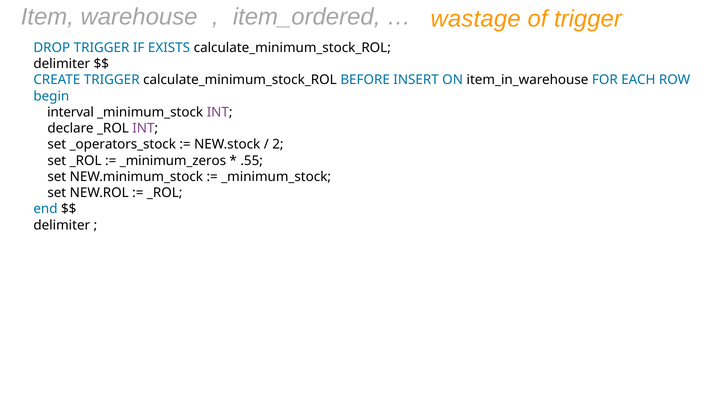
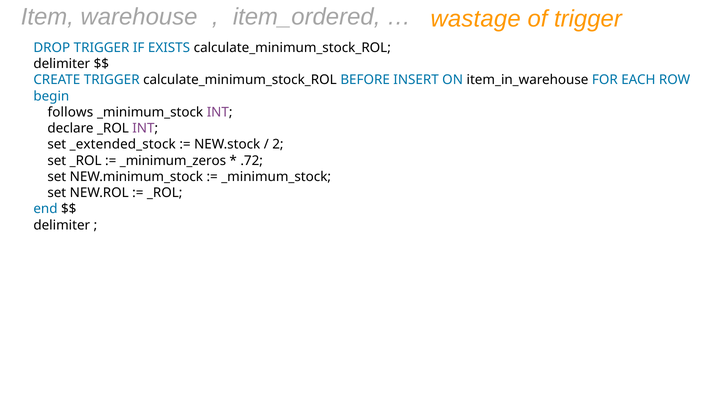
interval: interval -> follows (70, 112)
_operators_stock: _operators_stock -> _extended_stock (123, 145)
.55: .55 -> .72 (252, 161)
